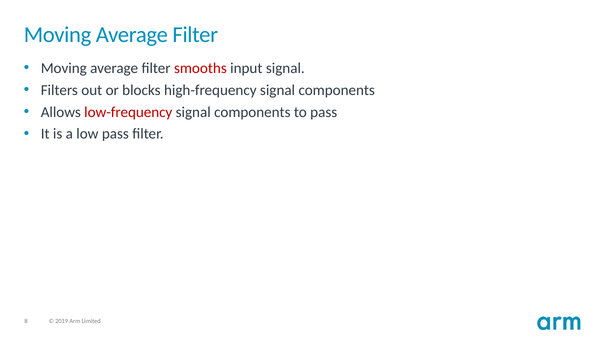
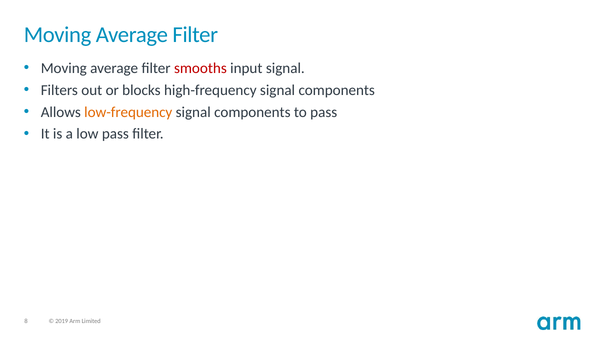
low-frequency colour: red -> orange (128, 112)
